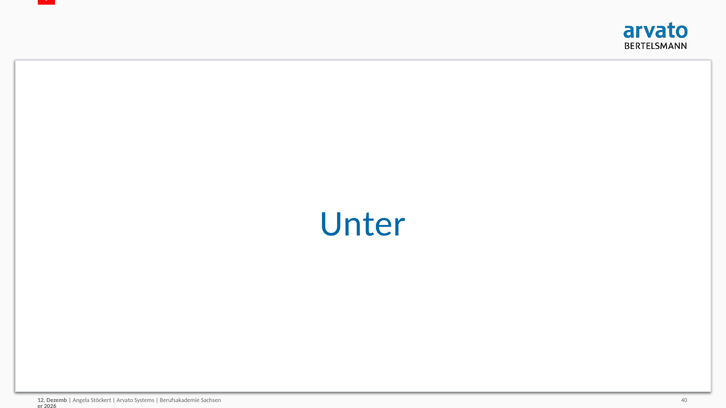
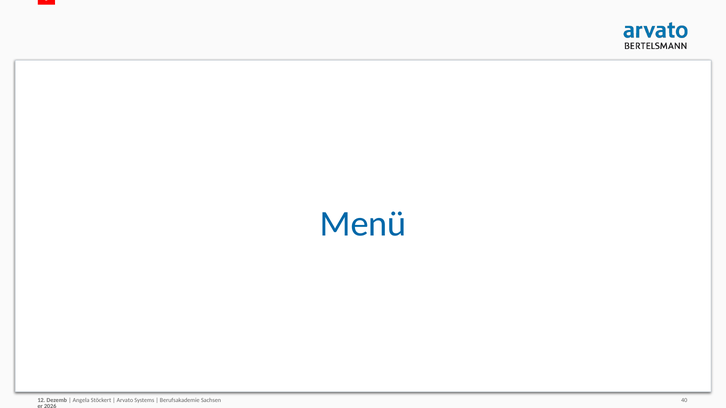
Unter: Unter -> Menü (363, 224)
